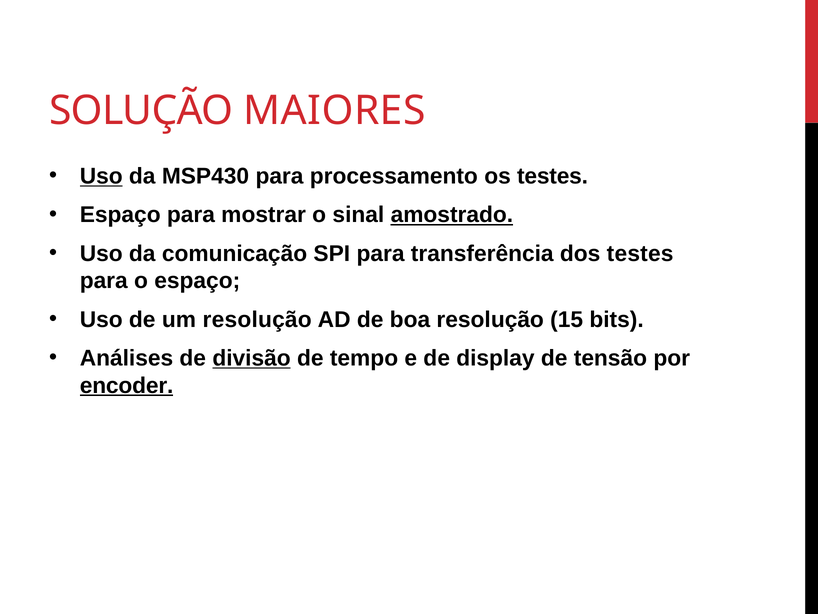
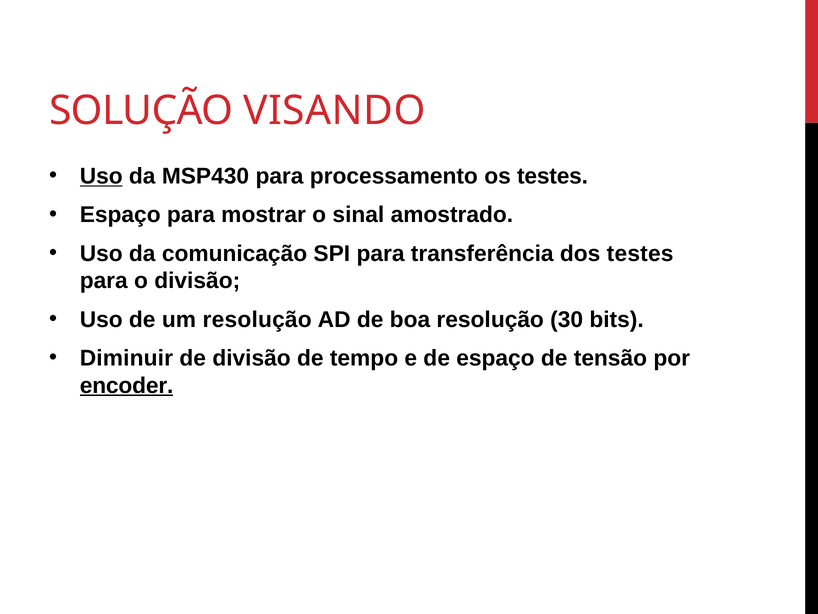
MAIORES: MAIORES -> VISANDO (334, 111)
amostrado underline: present -> none (452, 215)
o espaço: espaço -> divisão (197, 281)
15: 15 -> 30 (567, 319)
Análises: Análises -> Diminuir (126, 358)
divisão underline: present -> none (252, 358)
de display: display -> espaço (495, 358)
